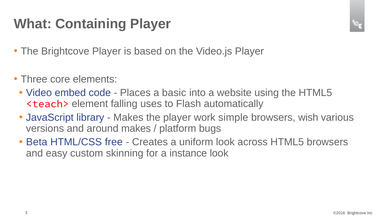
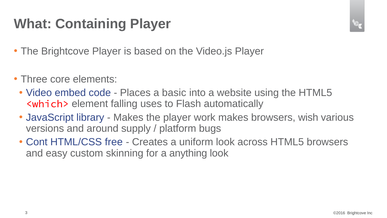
<teach>: <teach> -> <which> (47, 104)
work simple: simple -> makes (233, 117)
around makes: makes -> supply (136, 128)
Beta: Beta -> Cont (37, 142)
instance: instance -> anything (188, 153)
